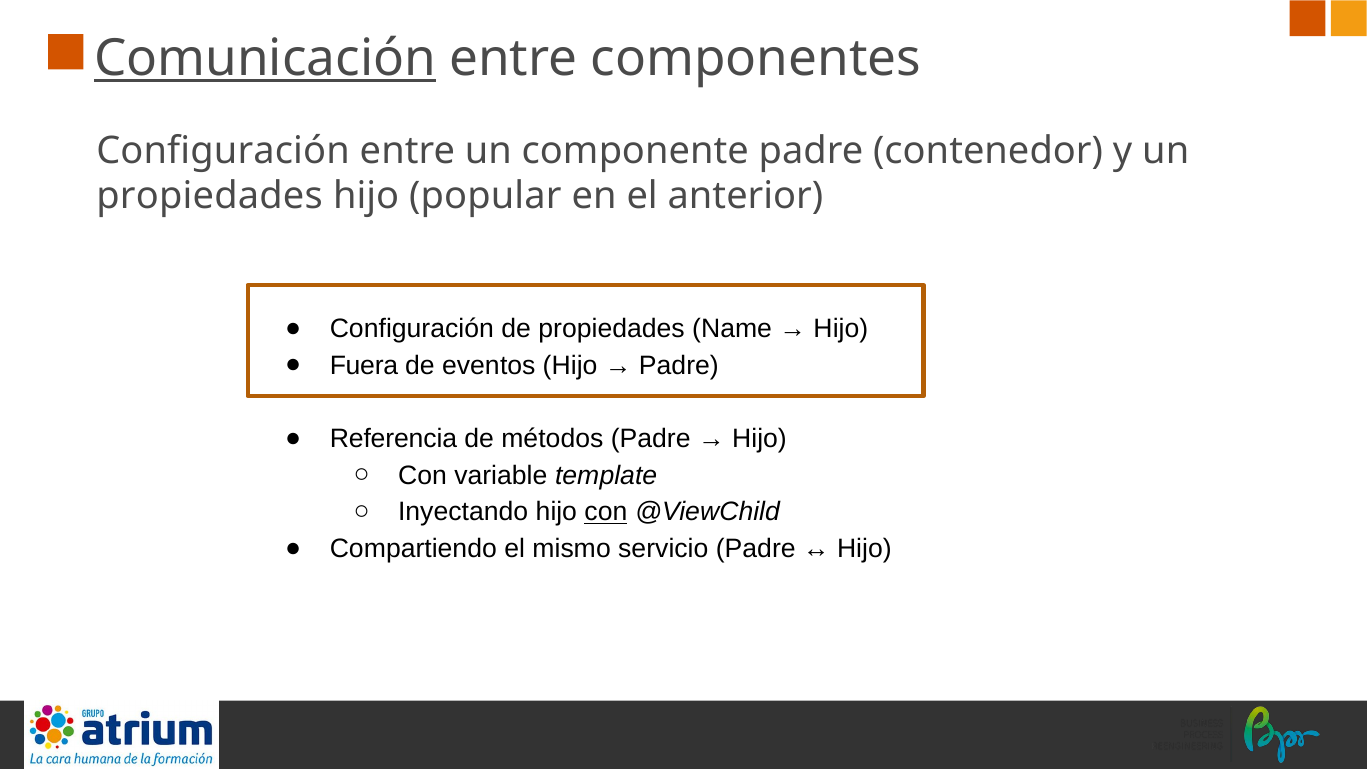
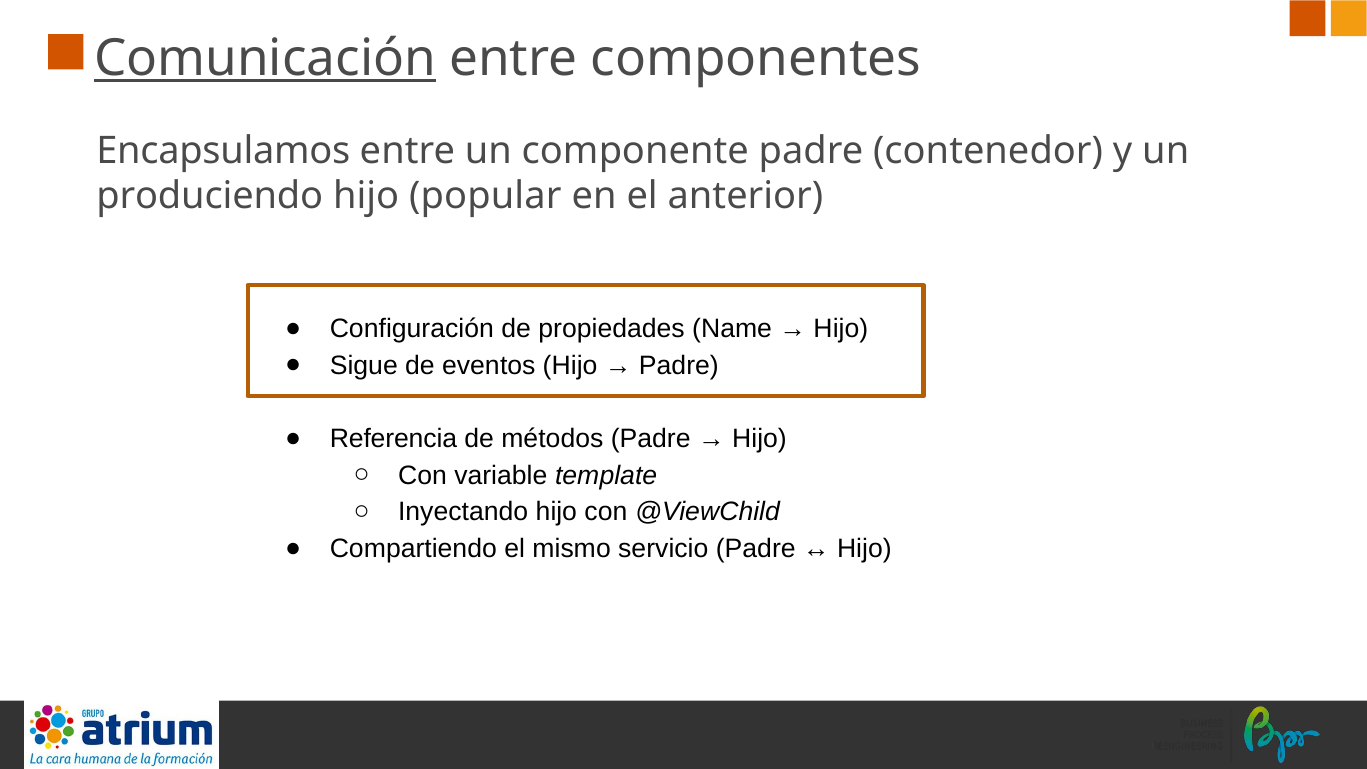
Configuración: Configuración -> Encapsulamos (223, 151)
propiedades: propiedades -> produciendo (210, 196)
Fuera: Fuera -> Sigue (364, 365)
con underline: present -> none (606, 512)
